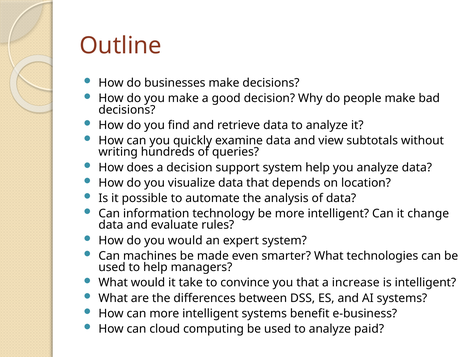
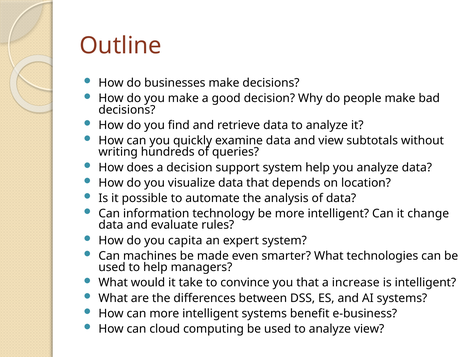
you would: would -> capita (185, 240)
analyze paid: paid -> view (369, 329)
